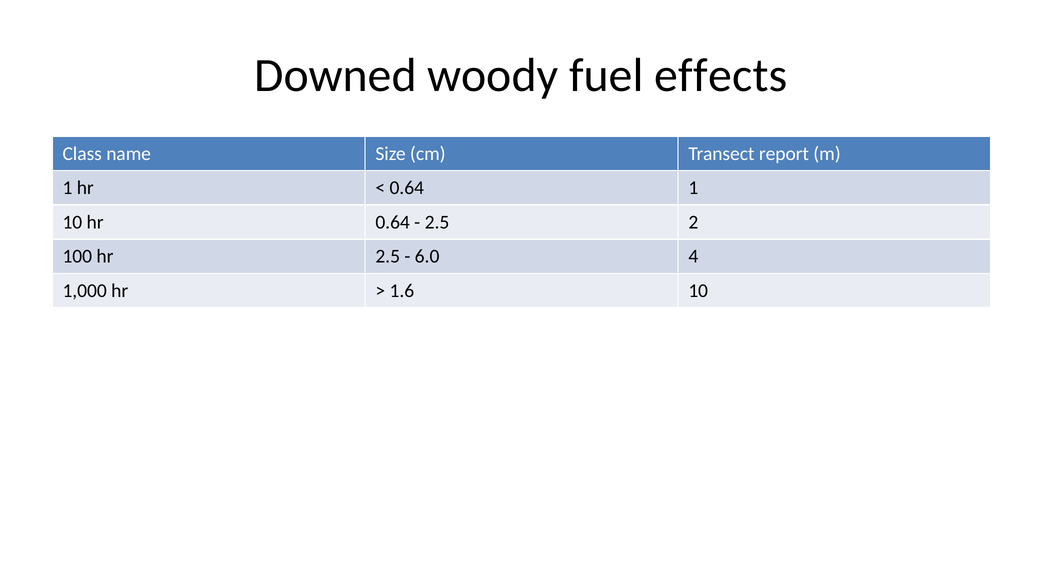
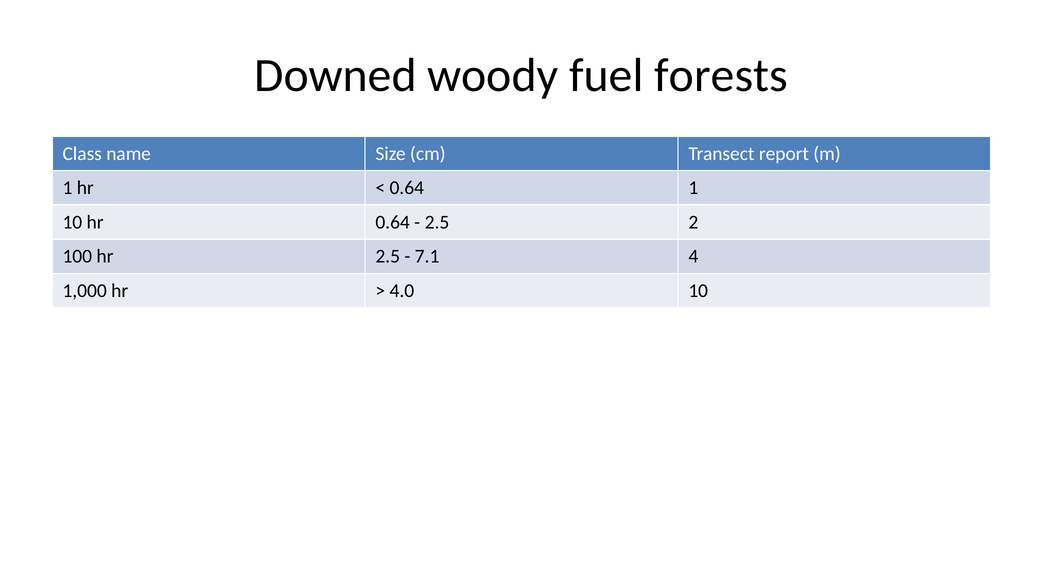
effects: effects -> forests (721, 76)
6.0: 6.0 -> 7.1 (427, 256)
1.6: 1.6 -> 4.0 (402, 291)
